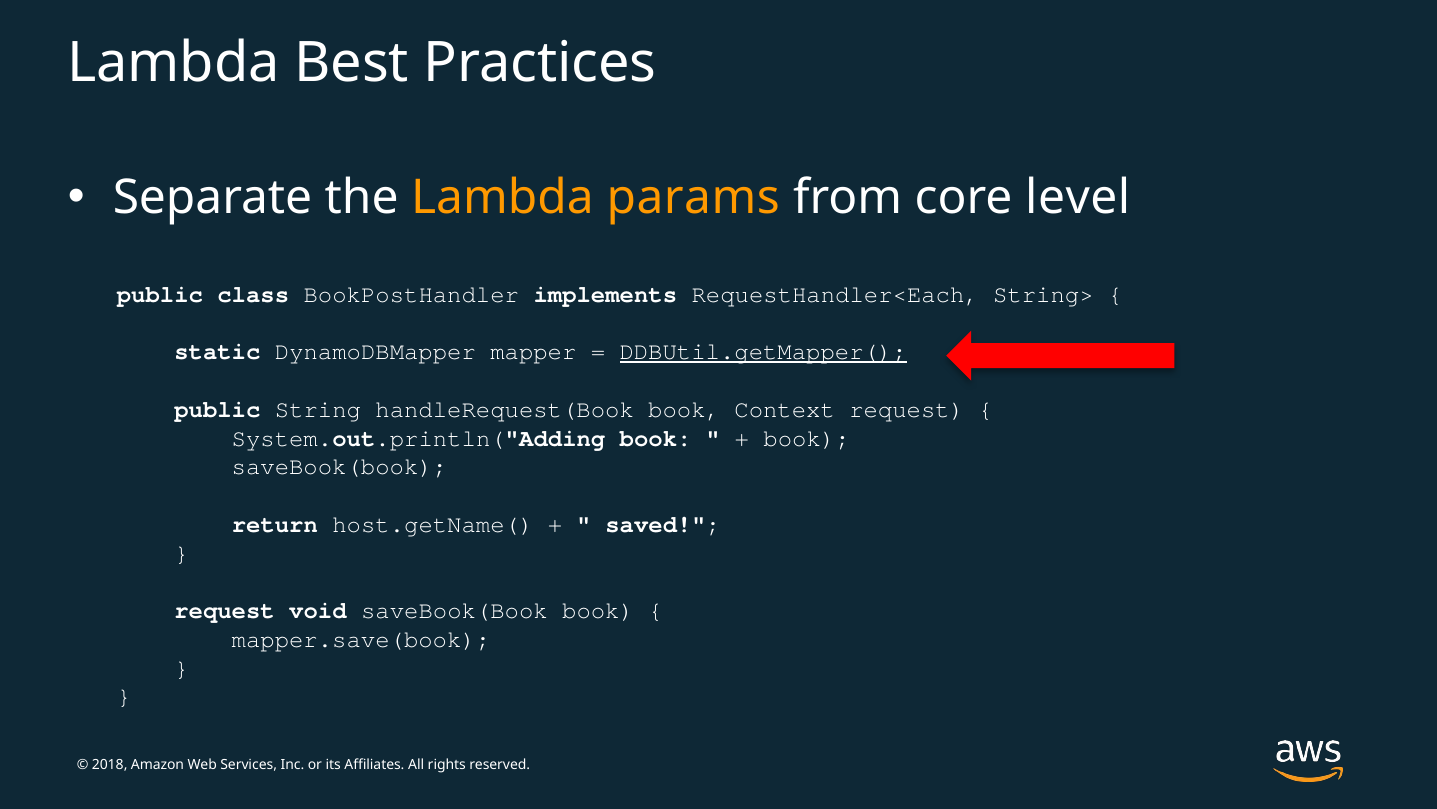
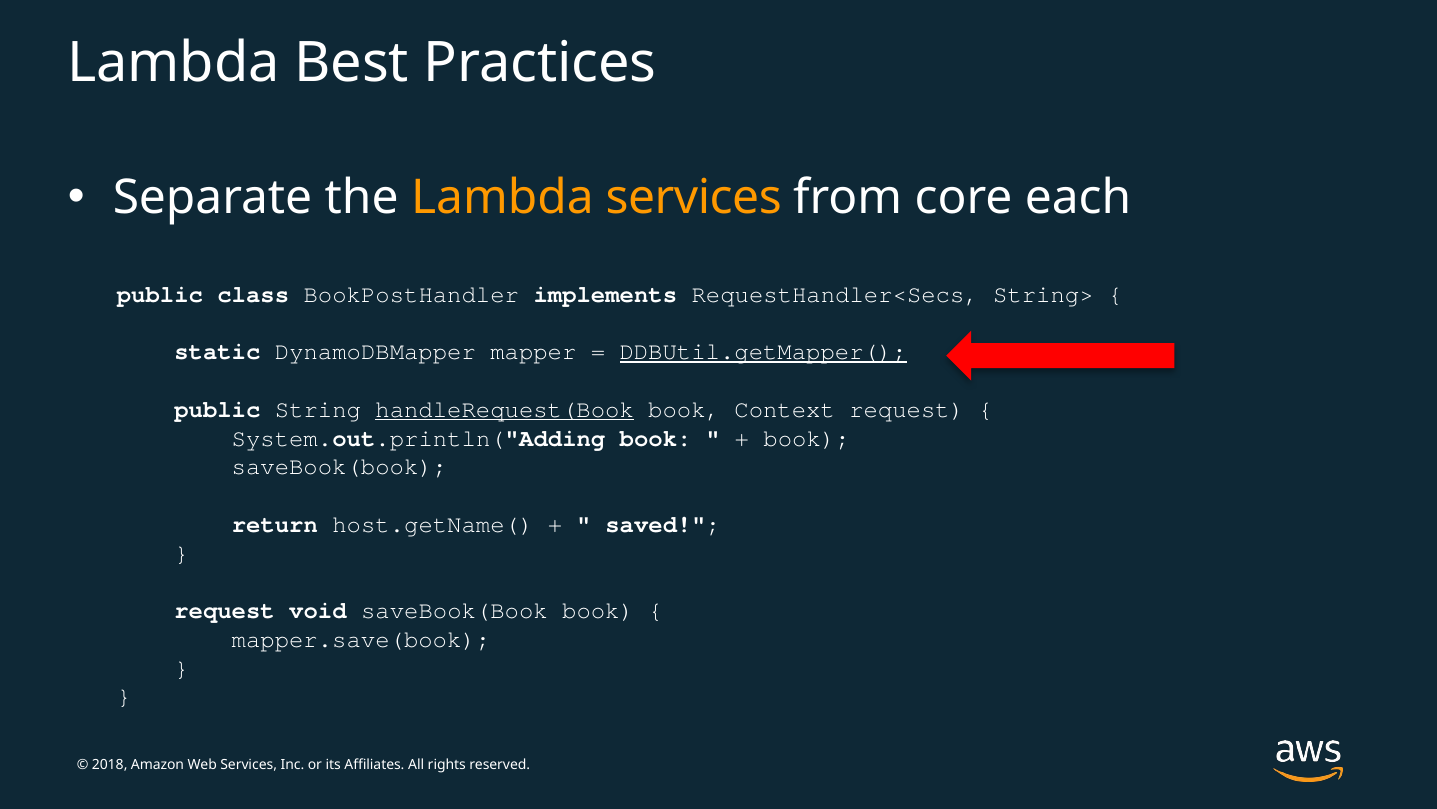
Lambda params: params -> services (694, 198)
level: level -> each (1078, 198)
RequestHandler<Each: RequestHandler<Each -> RequestHandler<Secs (835, 294)
handleRequest(Book underline: none -> present (505, 409)
